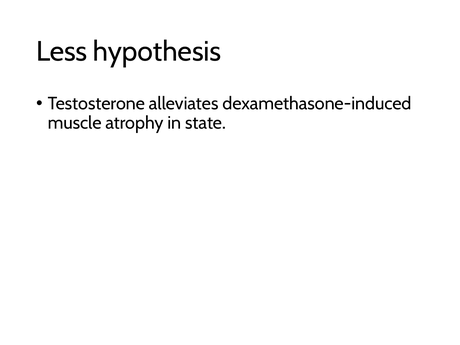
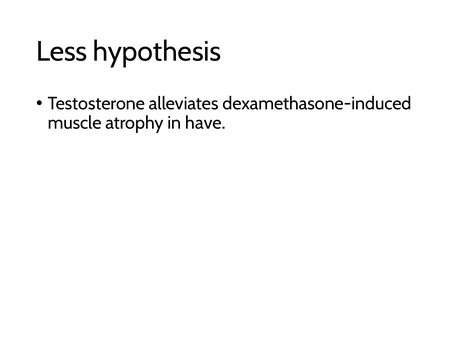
state: state -> have (205, 123)
